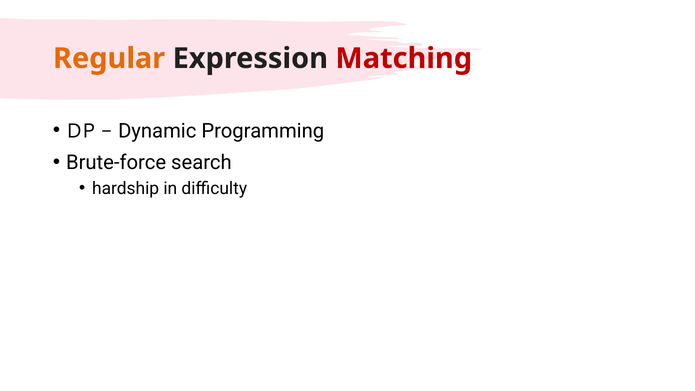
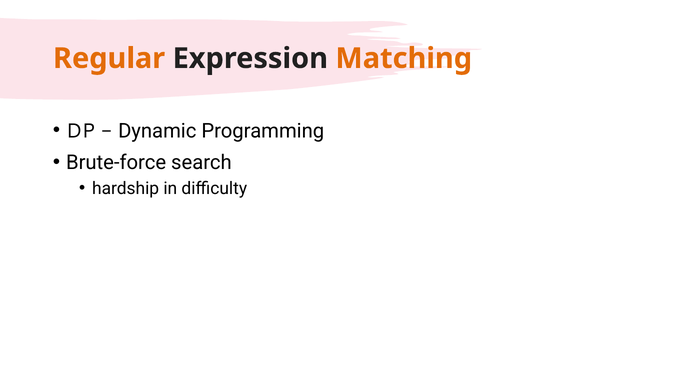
Matching colour: red -> orange (404, 58)
